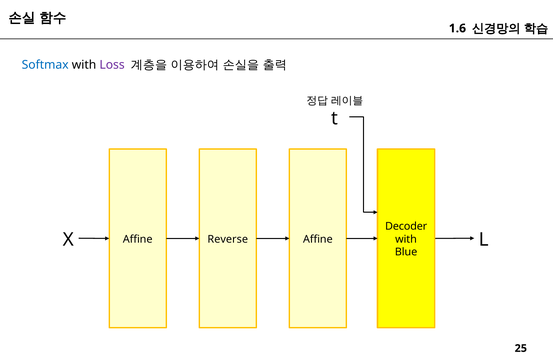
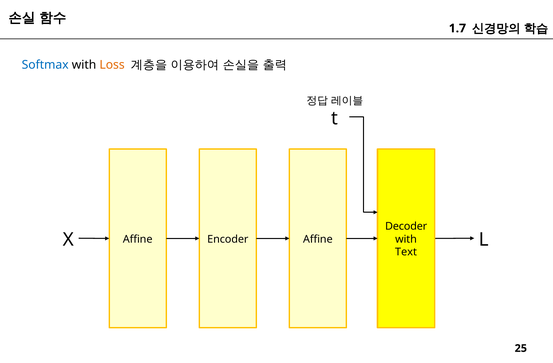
1.6: 1.6 -> 1.7 (457, 28)
Loss colour: purple -> orange (112, 65)
Reverse: Reverse -> Encoder (228, 239)
Blue: Blue -> Text (406, 252)
